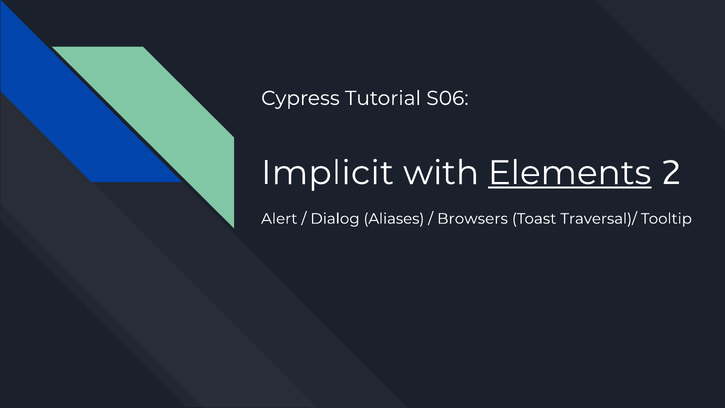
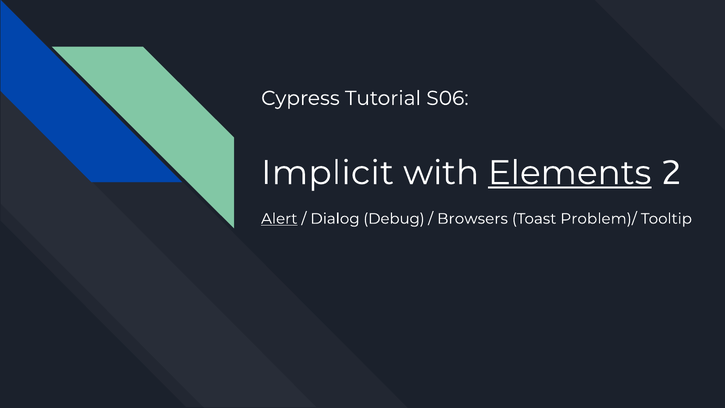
Alert underline: none -> present (279, 219)
Aliases: Aliases -> Debug (394, 219)
Traversal)/: Traversal)/ -> Problem)/ (599, 219)
